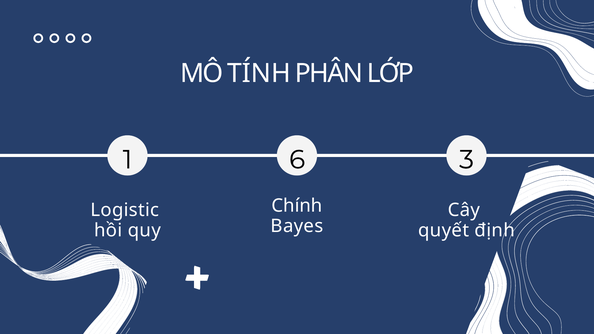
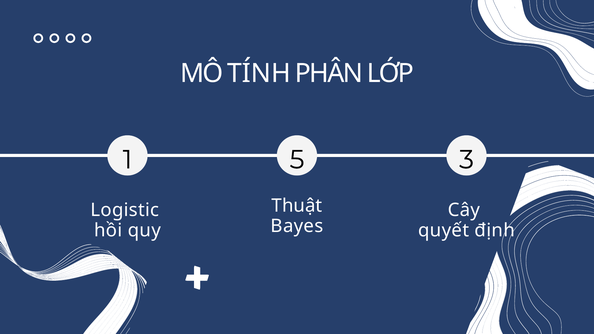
6: 6 -> 5 (297, 160)
Chính: Chính -> Thuật (297, 206)
